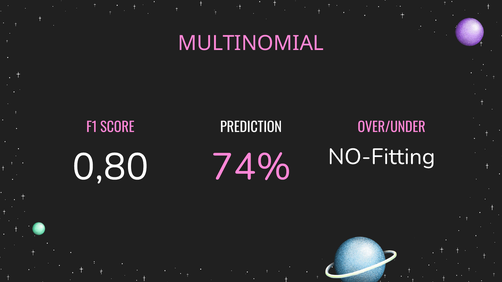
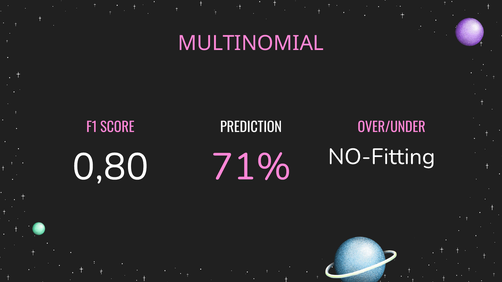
74%: 74% -> 71% (251, 167)
